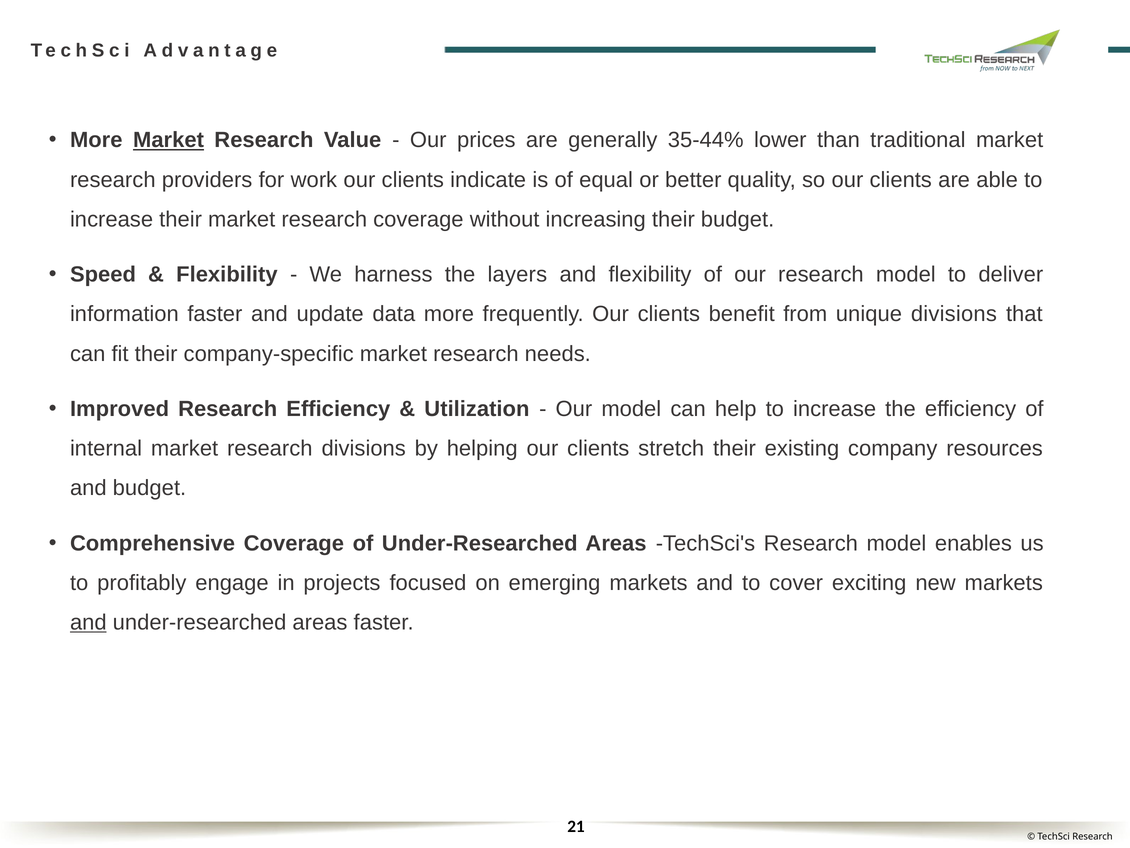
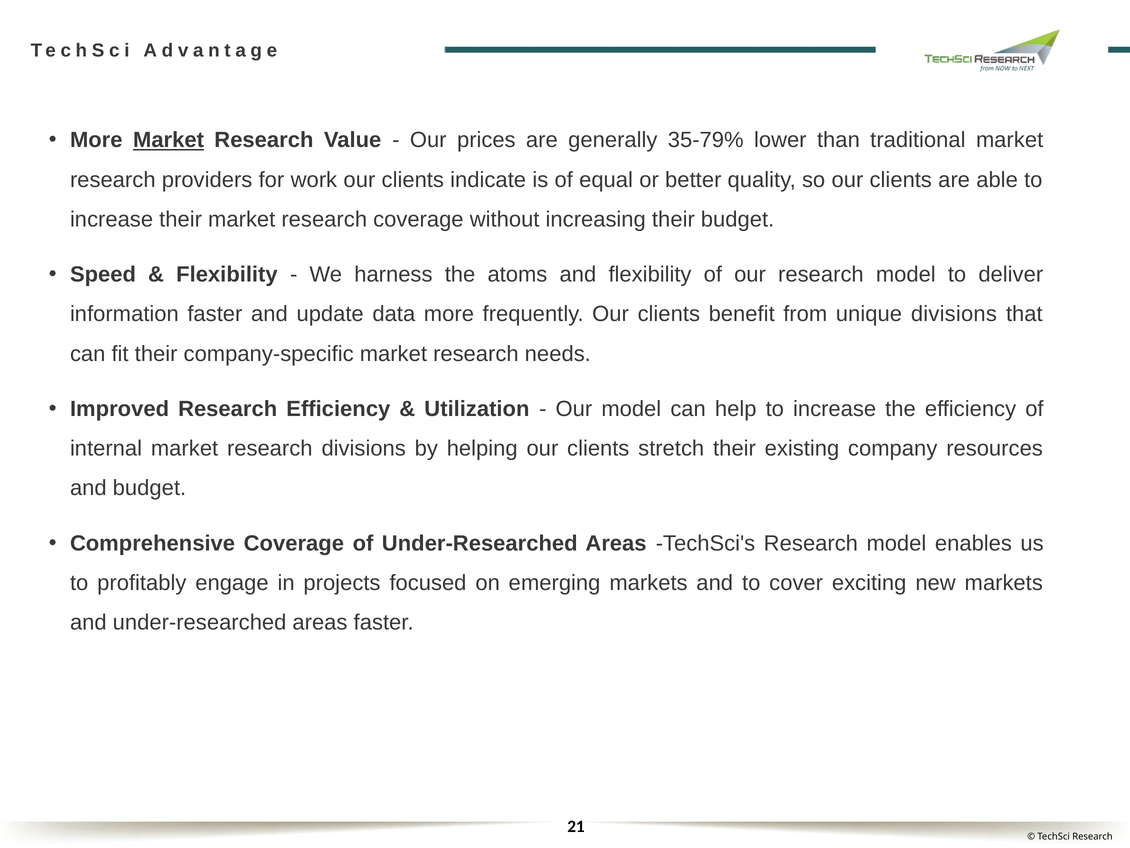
35-44%: 35-44% -> 35-79% (706, 140)
layers: layers -> atoms (517, 274)
and underline: present -> none (88, 622)
